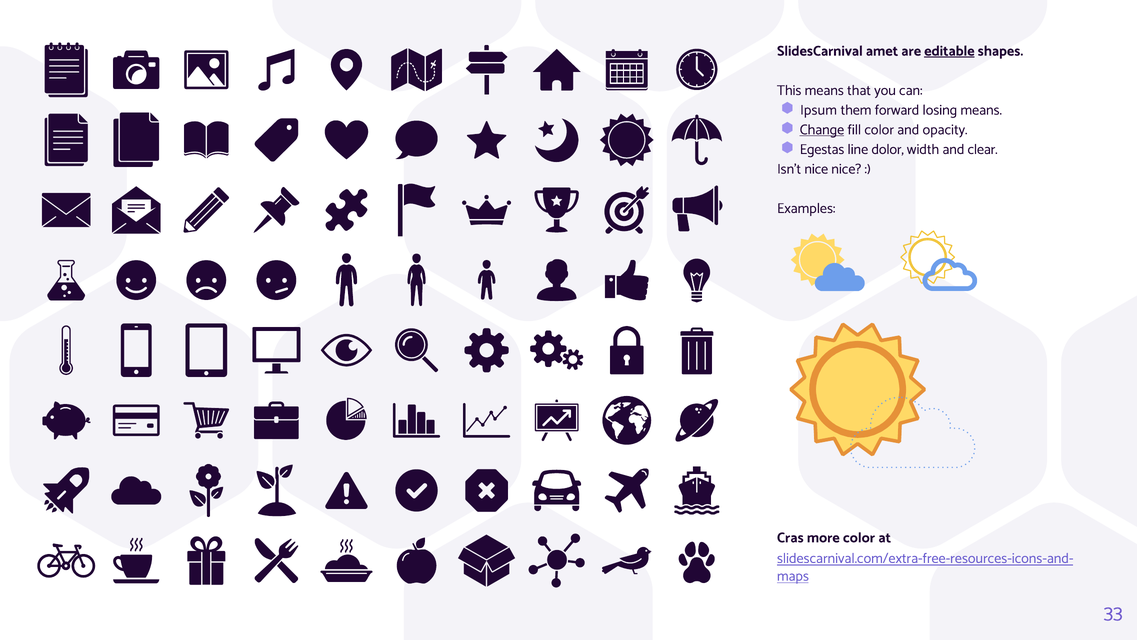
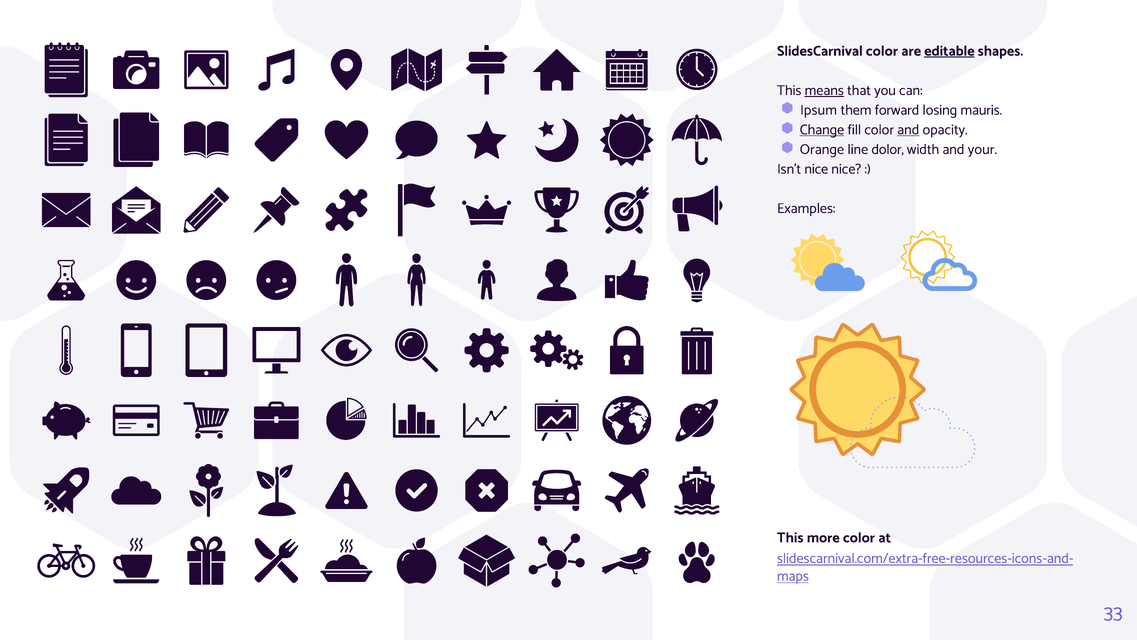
SlidesCarnival amet: amet -> color (882, 51)
means underline: none -> present (824, 90)
losing means: means -> mauris (981, 110)
and underline: none -> present (908, 130)
Egestas: Egestas -> Orange (822, 149)
clear: clear -> your (982, 149)
Cras: Cras -> This (790, 537)
